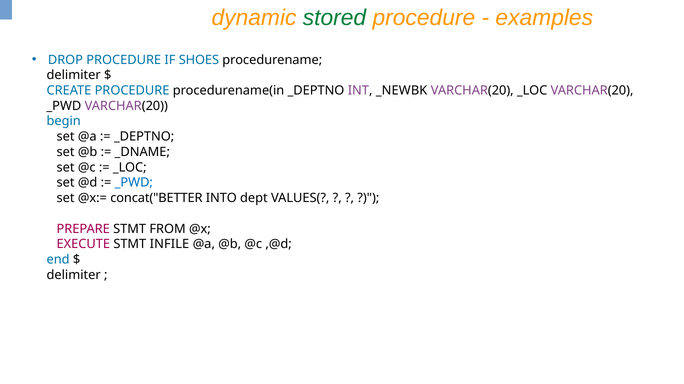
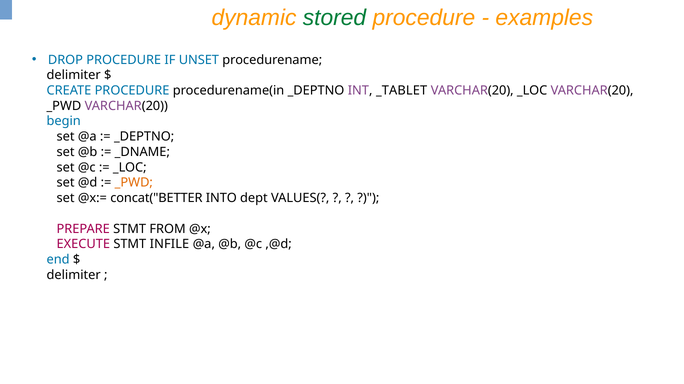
SHOES: SHOES -> UNSET (199, 60)
_NEWBK: _NEWBK -> _TABLET (402, 91)
_PWD colour: blue -> orange (134, 183)
